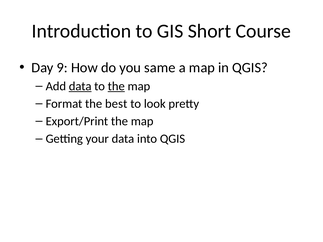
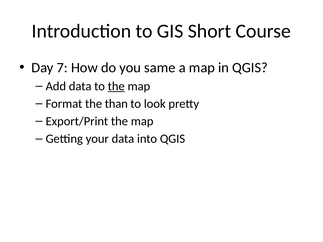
9: 9 -> 7 (62, 68)
data underline: present -> none (80, 86)
best: best -> than (116, 104)
